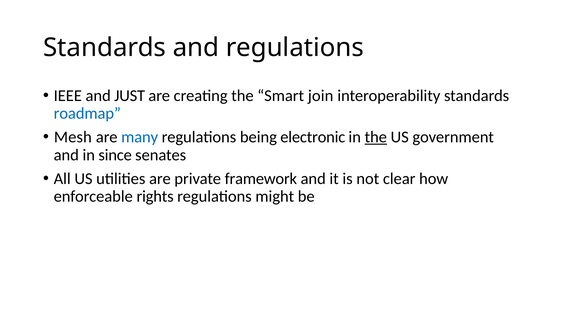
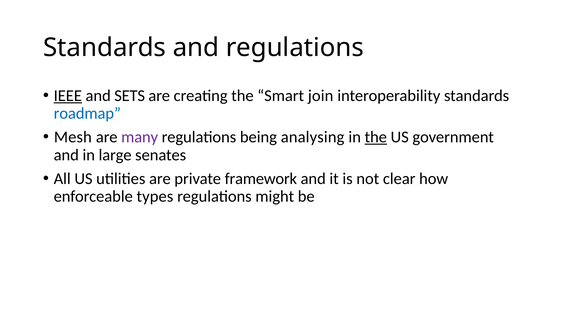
IEEE underline: none -> present (68, 96)
JUST: JUST -> SETS (130, 96)
many colour: blue -> purple (140, 137)
electronic: electronic -> analysing (313, 137)
since: since -> large (115, 155)
rights: rights -> types (155, 196)
